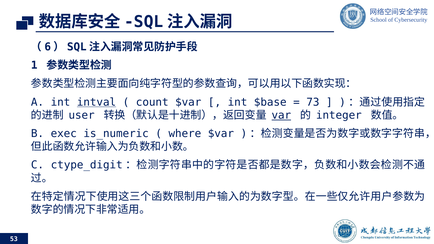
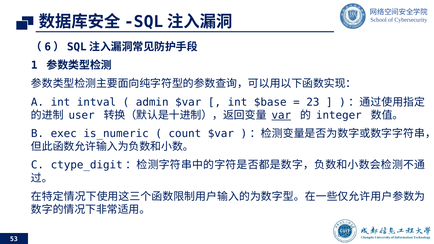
intval underline: present -> none (96, 102)
count: count -> admin (152, 102)
73: 73 -> 23 (313, 102)
where: where -> count (185, 134)
